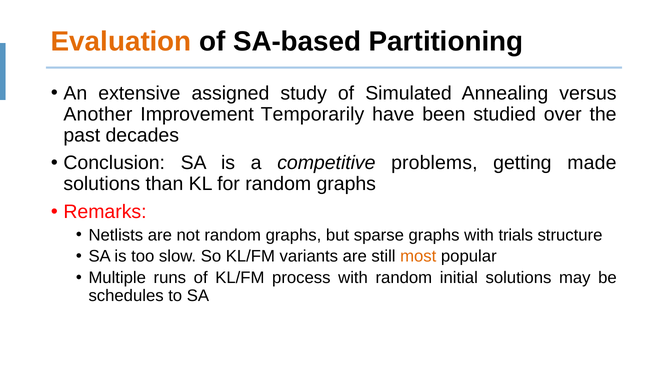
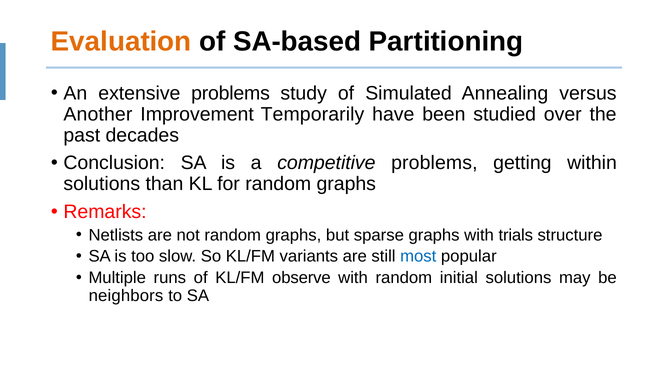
extensive assigned: assigned -> problems (231, 93)
made: made -> within (592, 163)
most colour: orange -> blue (418, 257)
process: process -> observe (301, 278)
schedules: schedules -> neighbors (126, 297)
